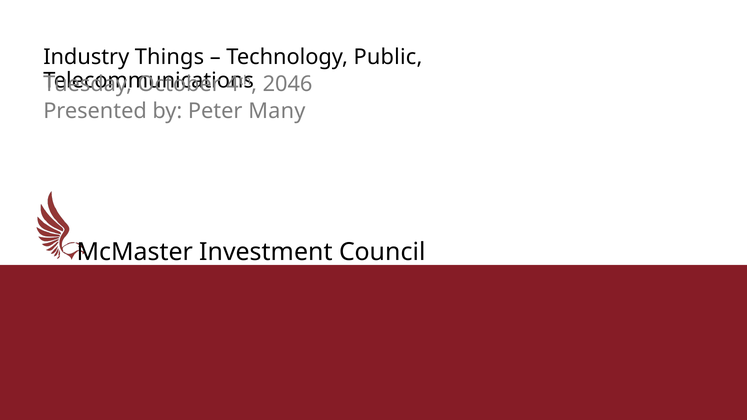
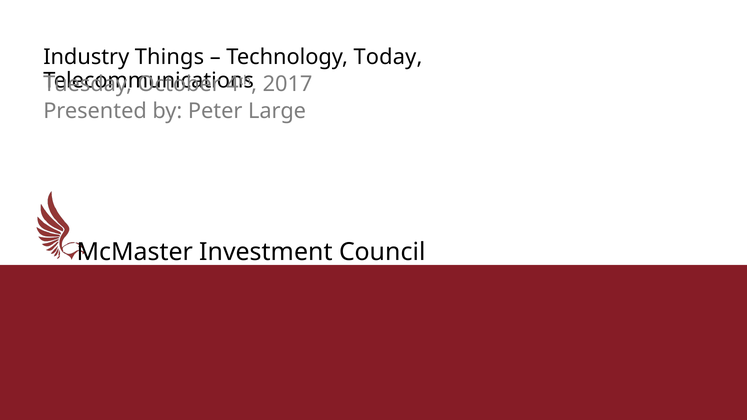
Public: Public -> Today (388, 57)
2046: 2046 -> 2017 (288, 84)
Many: Many -> Large (277, 111)
